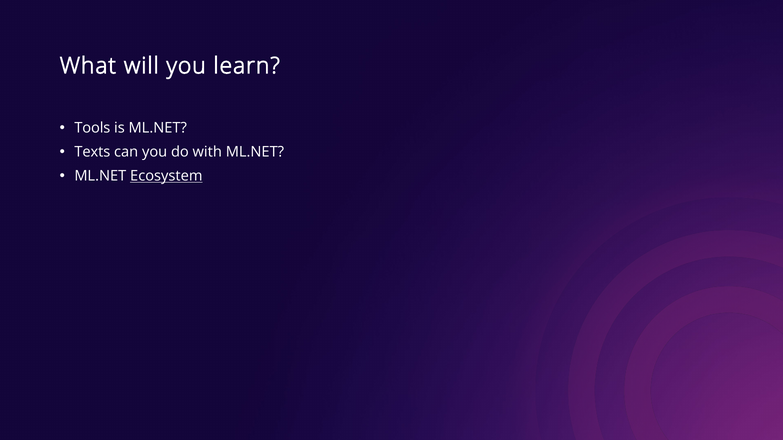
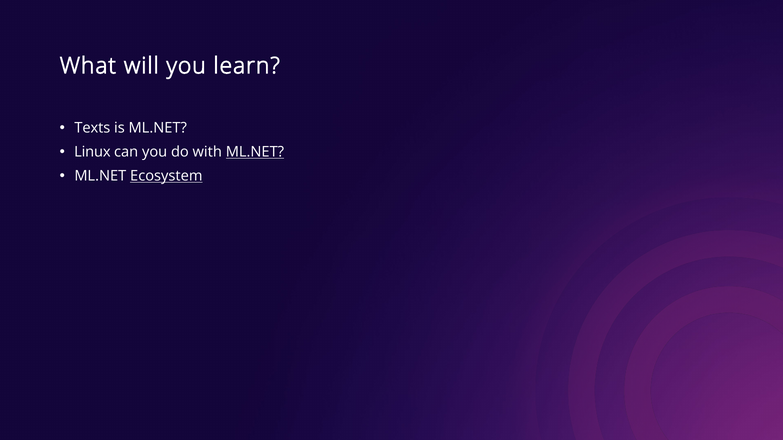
Tools: Tools -> Texts (92, 128)
Texts: Texts -> Linux (92, 152)
ML.NET underline: none -> present (255, 152)
